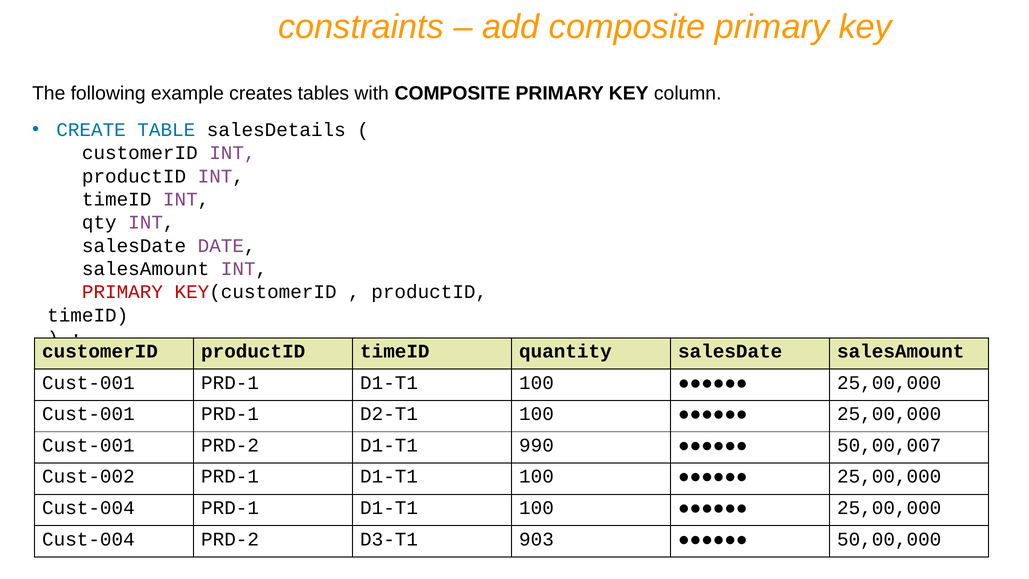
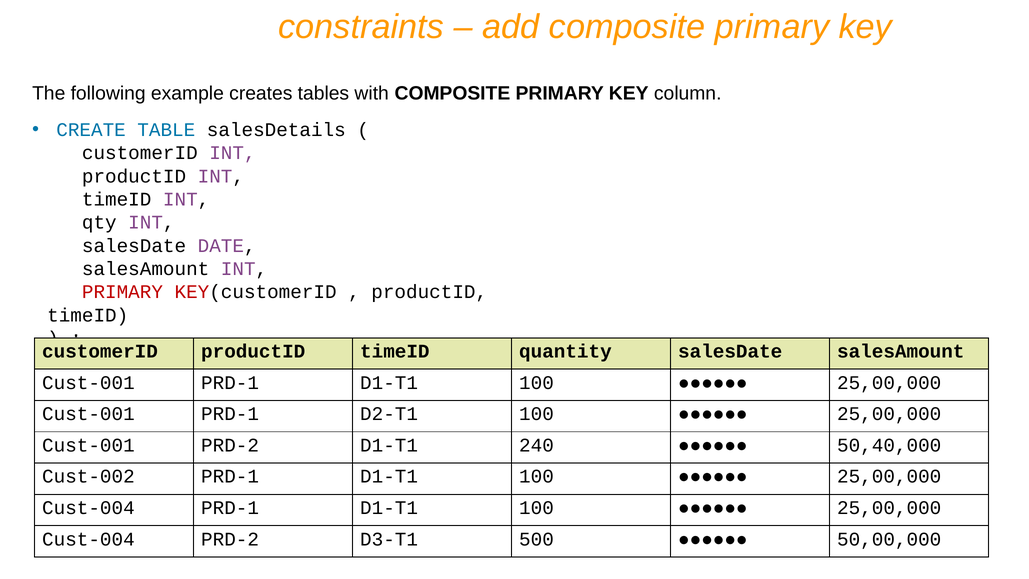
990: 990 -> 240 (536, 445)
50,00,007: 50,00,007 -> 50,40,000 (889, 445)
903: 903 -> 500 (536, 539)
